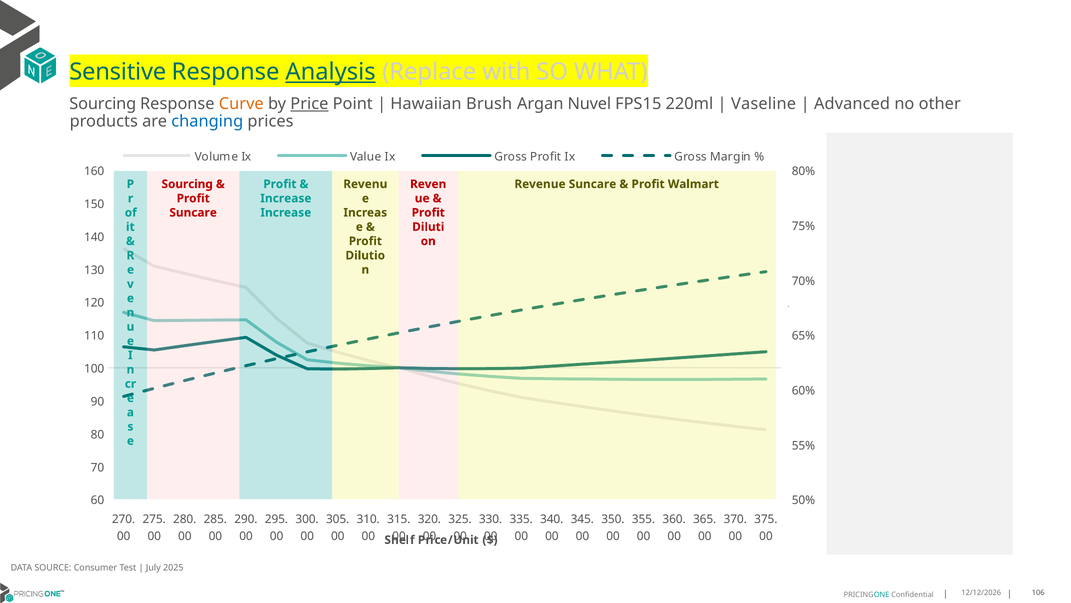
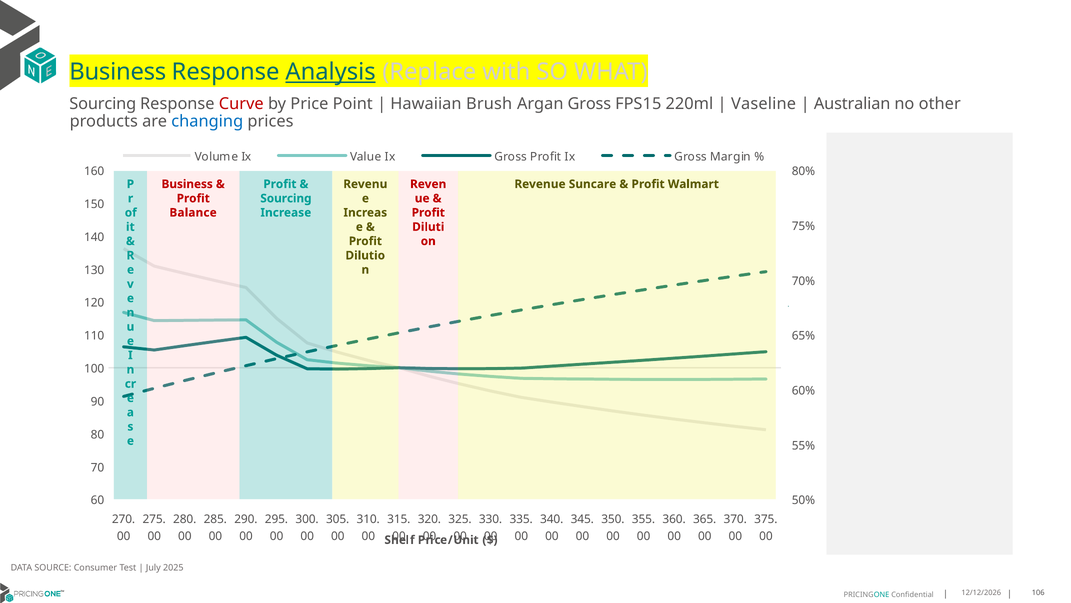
Sensitive: Sensitive -> Business (118, 72)
Curve colour: orange -> red (241, 104)
Price underline: present -> none (309, 104)
Argan Nuvel: Nuvel -> Gross (589, 104)
Advanced: Advanced -> Australian (852, 104)
Sourcing: Sourcing -> Business (187, 184)
Increase: Increase -> Sourcing (286, 198)
Suncare: Suncare -> Balance (193, 212)
